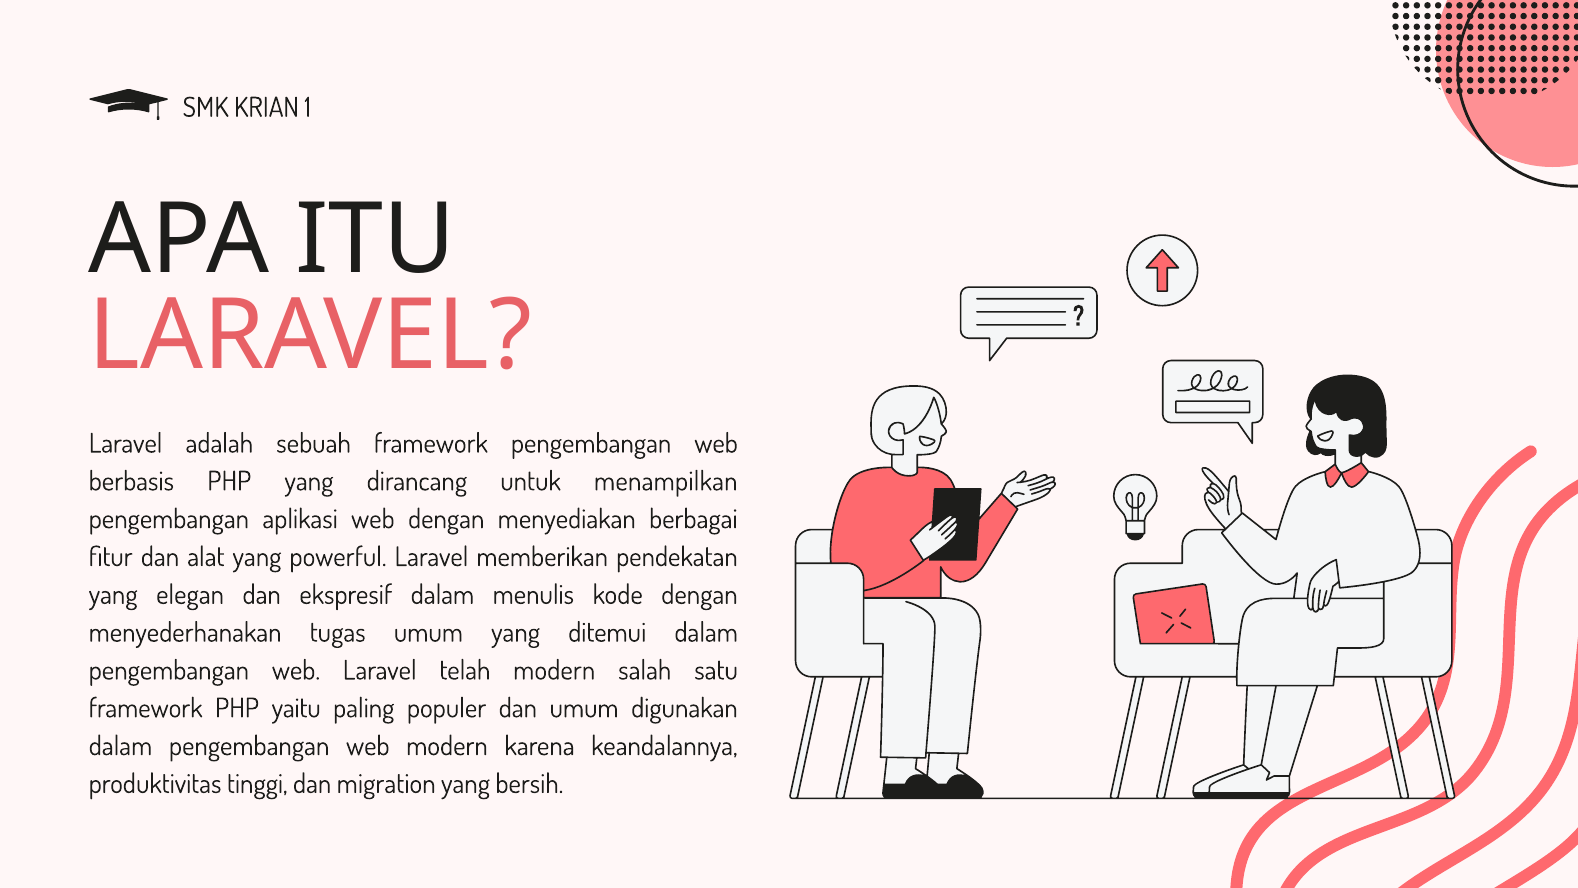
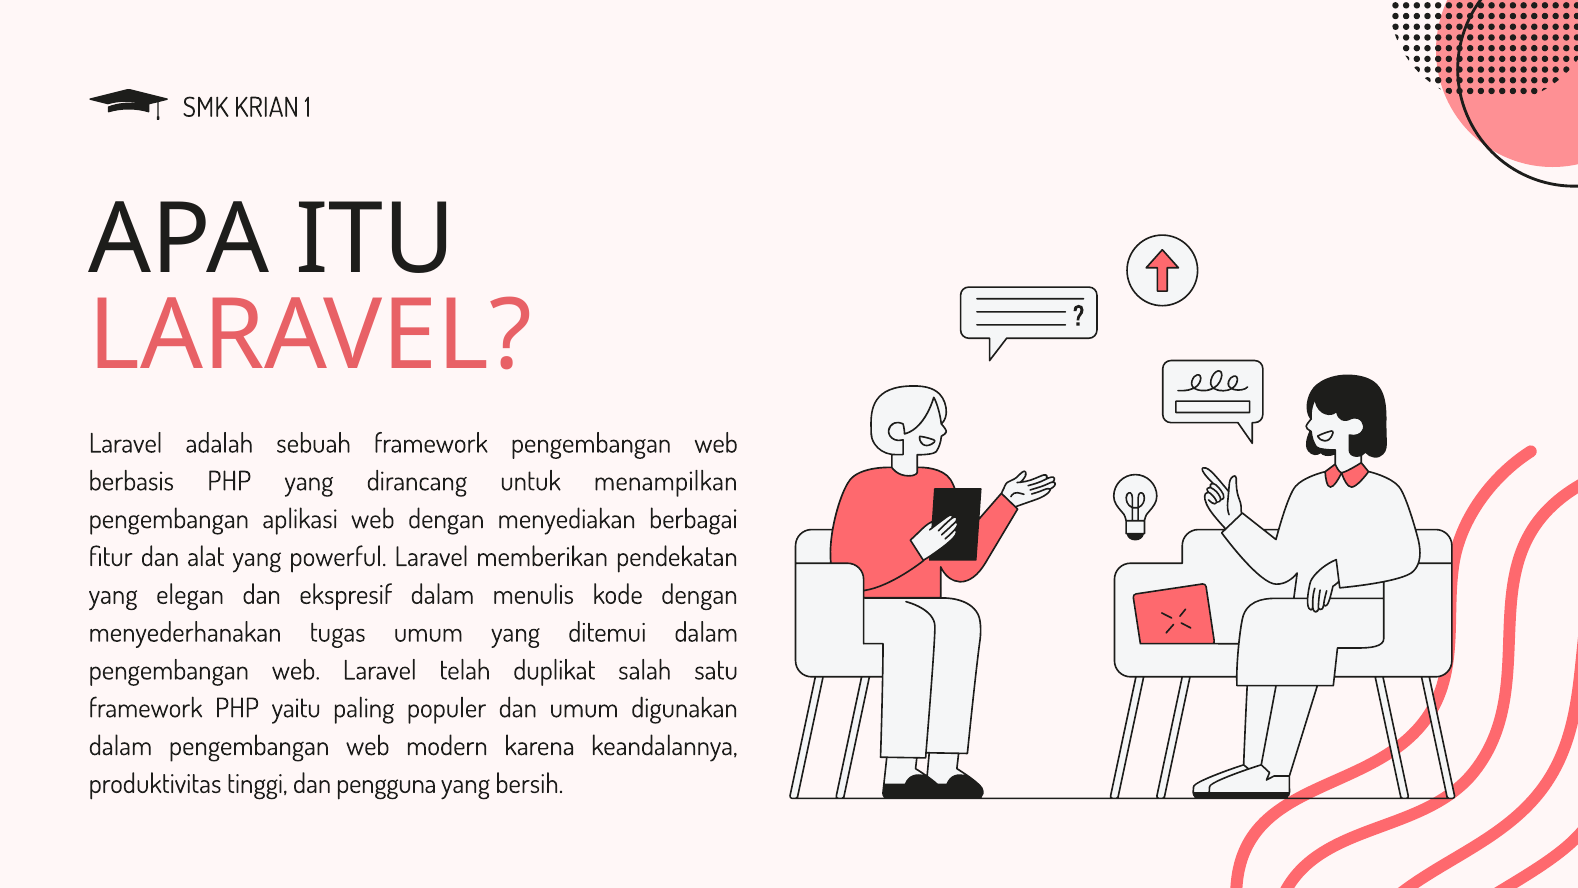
telah modern: modern -> duplikat (554, 670)
migration: migration -> pengguna (386, 784)
